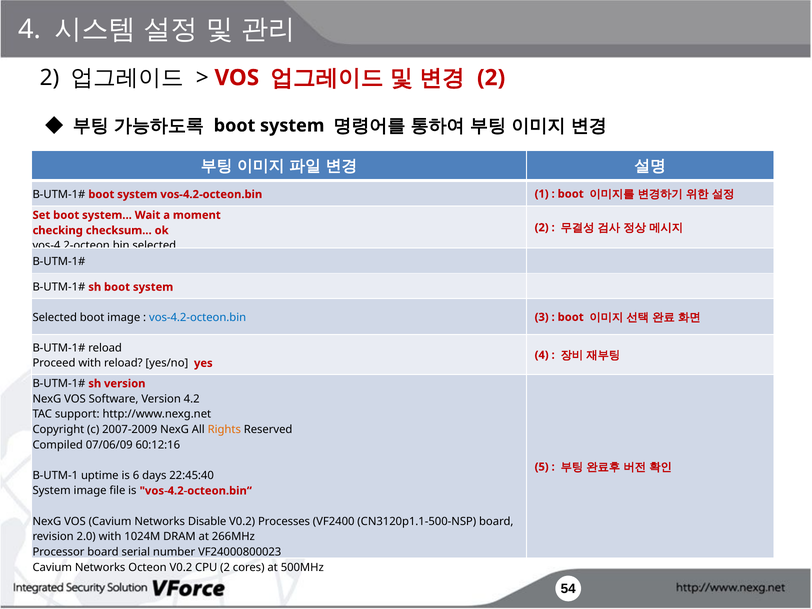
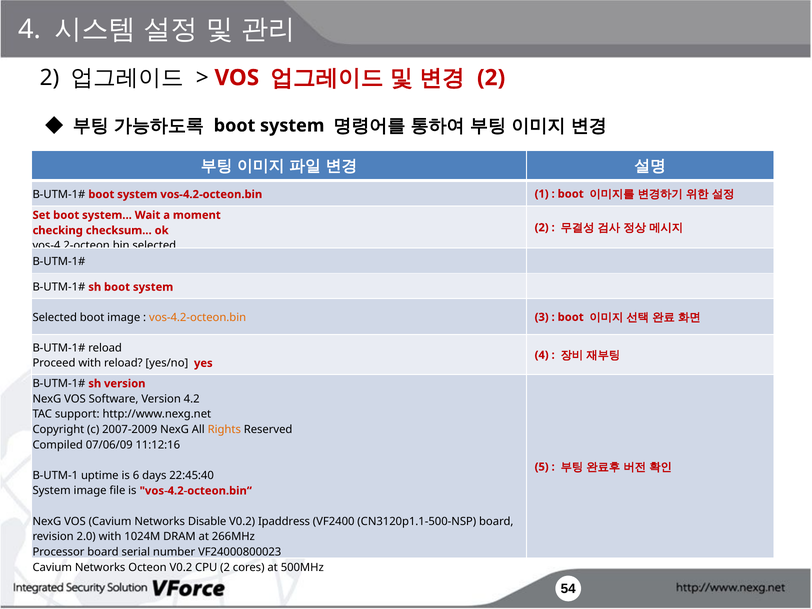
vos-4.2-octeon.bin colour: blue -> orange (198, 318)
60:12:16: 60:12:16 -> 11:12:16 (158, 445)
Processes: Processes -> Ipaddress (284, 521)
